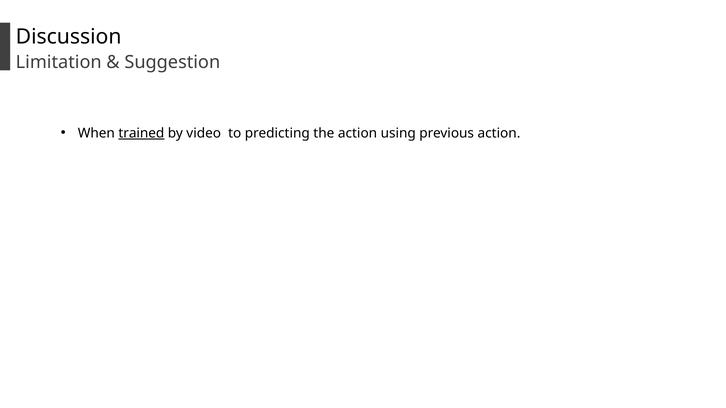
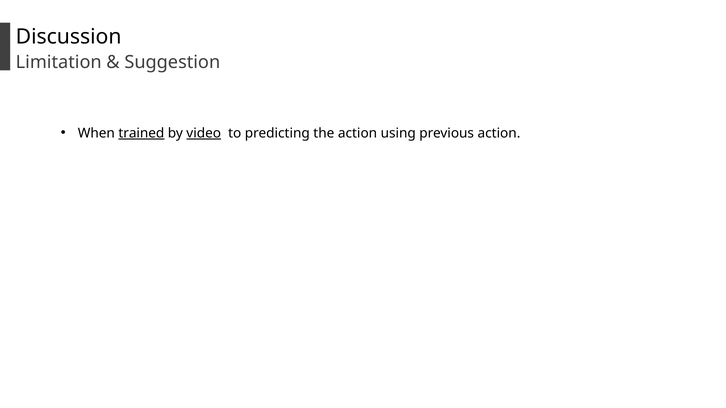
video underline: none -> present (204, 133)
